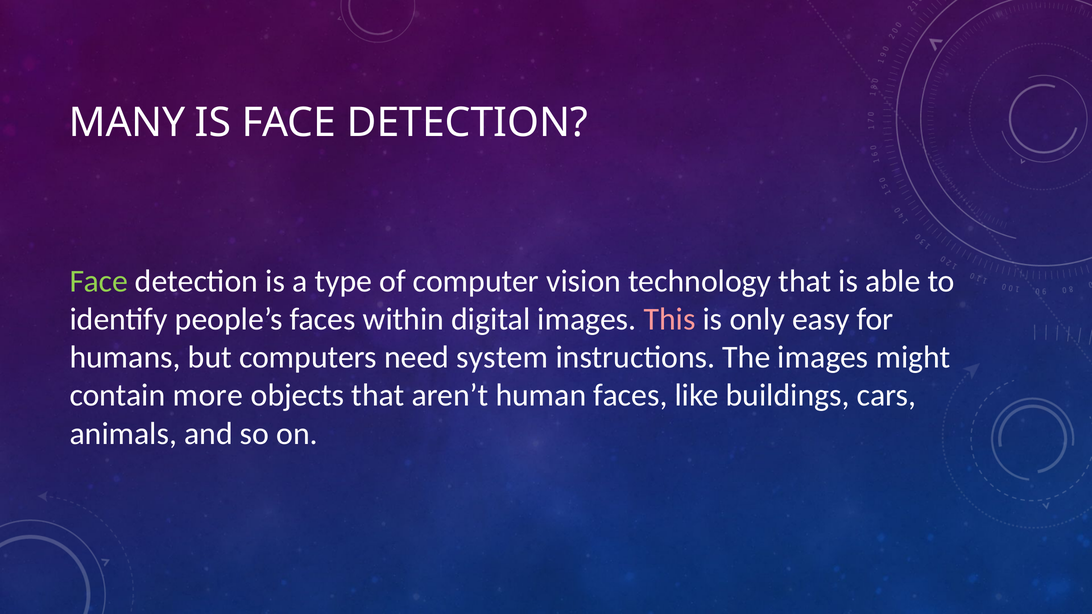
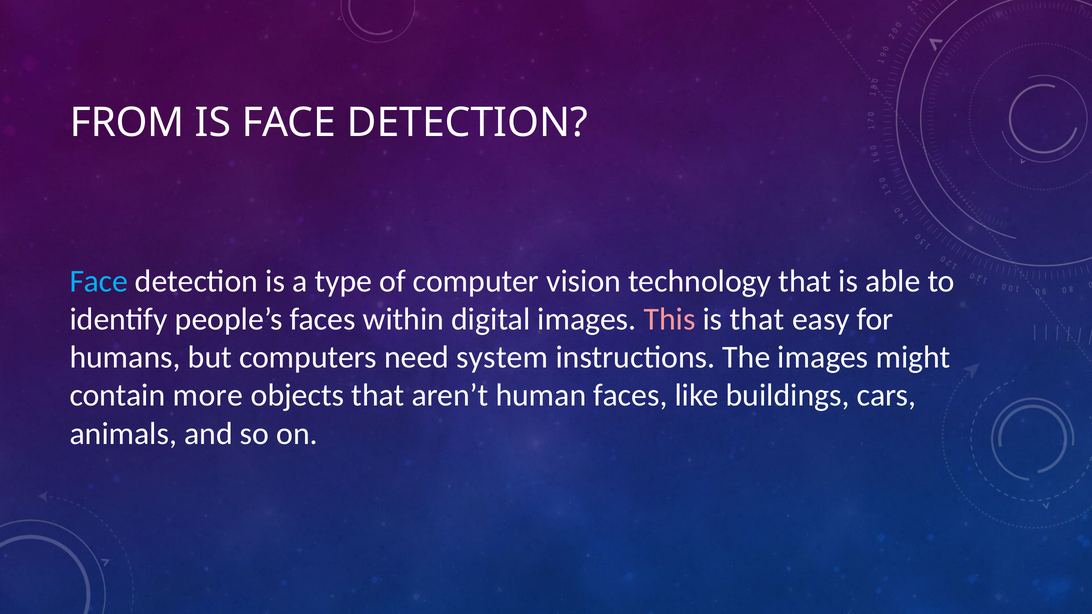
MANY: MANY -> FROM (127, 123)
Face colour: light green -> light blue (99, 281)
is only: only -> that (757, 319)
